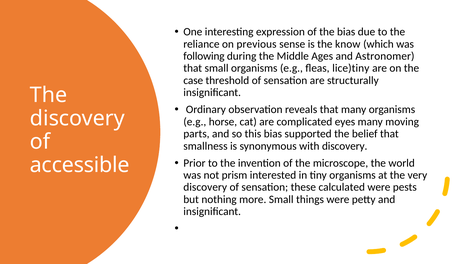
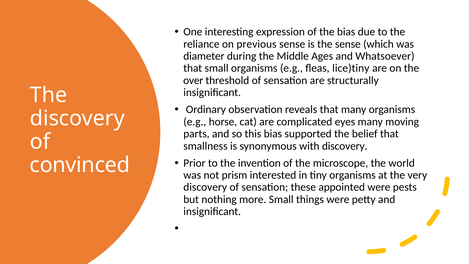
the know: know -> sense (348, 44)
following: following -> diameter (204, 56)
Astronomer: Astronomer -> Whatsoever (385, 56)
case: case -> over (193, 80)
accessible: accessible -> convinced (80, 165)
calculated: calculated -> appointed (342, 187)
